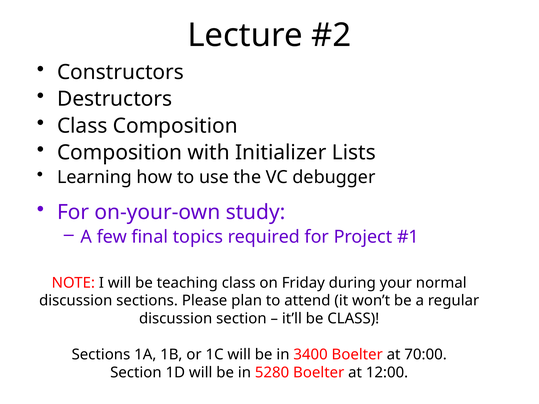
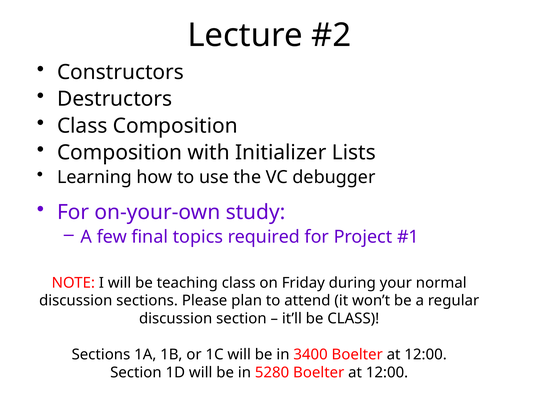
3400 Boelter at 70:00: 70:00 -> 12:00 (426, 355)
